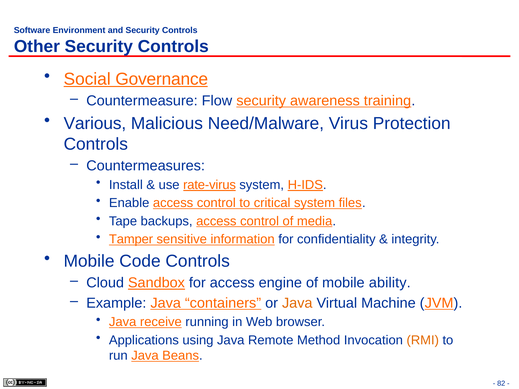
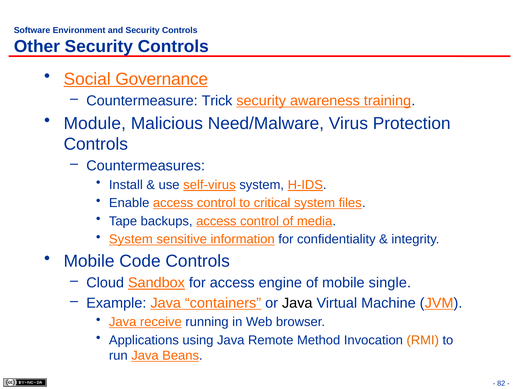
Flow: Flow -> Trick (217, 101)
Various: Various -> Module (95, 123)
rate-virus: rate-virus -> self-virus (209, 185)
Tamper: Tamper -> System (131, 239)
ability: ability -> single (390, 283)
Java colour: orange -> black (297, 303)
